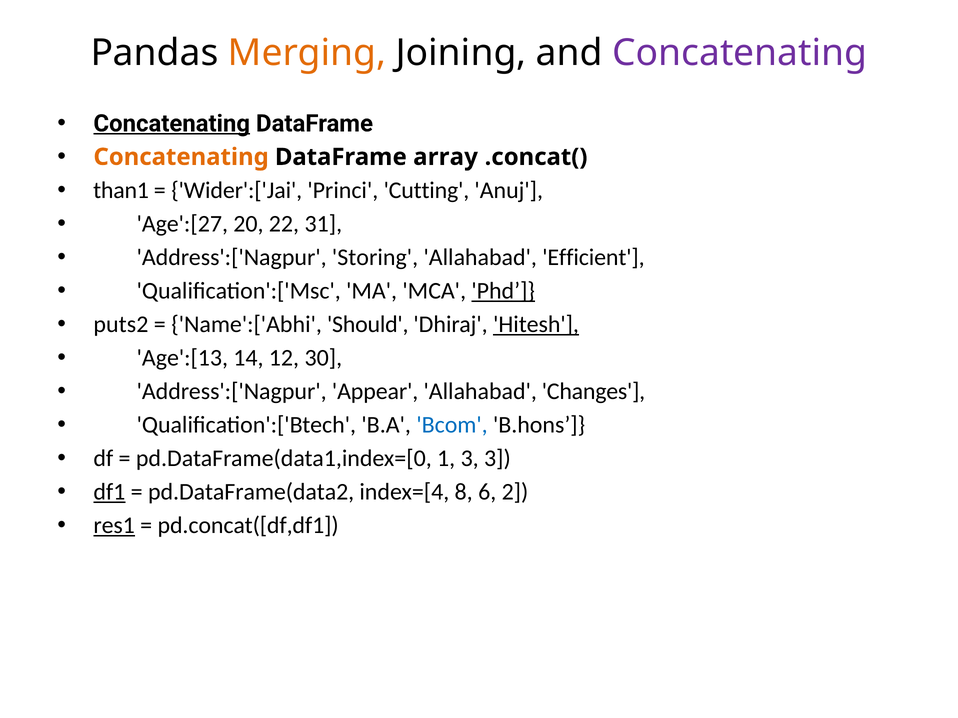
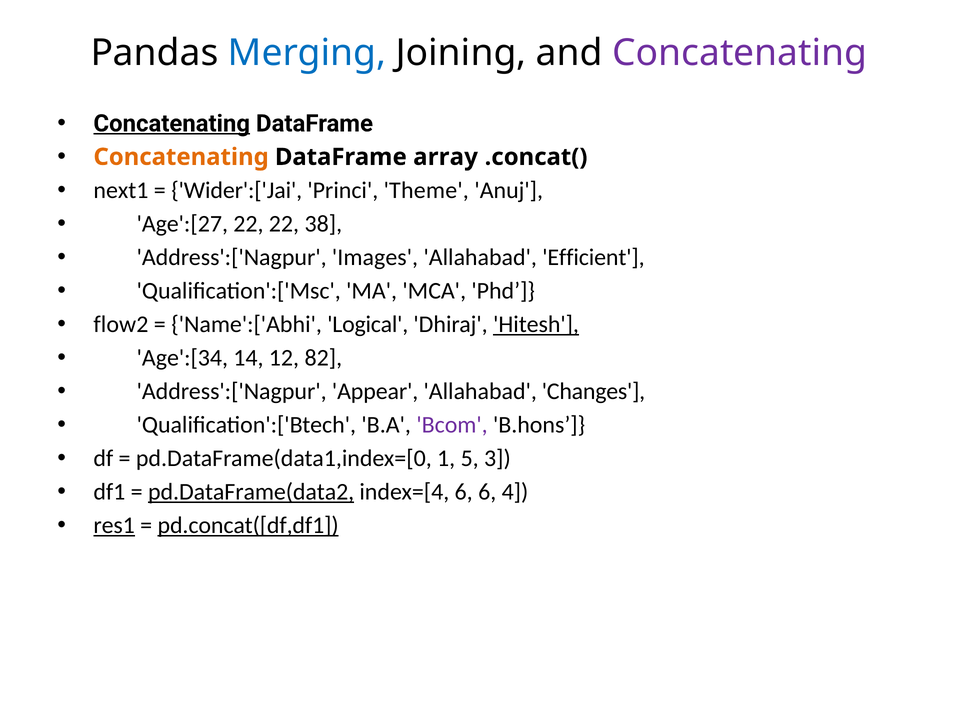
Merging colour: orange -> blue (307, 53)
than1: than1 -> next1 (121, 191)
Cutting: Cutting -> Theme (426, 191)
Age':[27 20: 20 -> 22 (248, 224)
31: 31 -> 38 (323, 224)
Storing: Storing -> Images (375, 258)
Phd underline: present -> none (503, 291)
puts2: puts2 -> flow2 (121, 325)
Should: Should -> Logical (368, 325)
Age':[13: Age':[13 -> Age':[34 (182, 358)
30: 30 -> 82 (323, 358)
Bcom colour: blue -> purple (452, 425)
1 3: 3 -> 5 (470, 459)
df1 underline: present -> none (109, 492)
pd.DataFrame(data2 underline: none -> present (251, 492)
index=[4 8: 8 -> 6 (464, 492)
2: 2 -> 4 (515, 492)
pd.concat([df,df1 underline: none -> present (248, 526)
